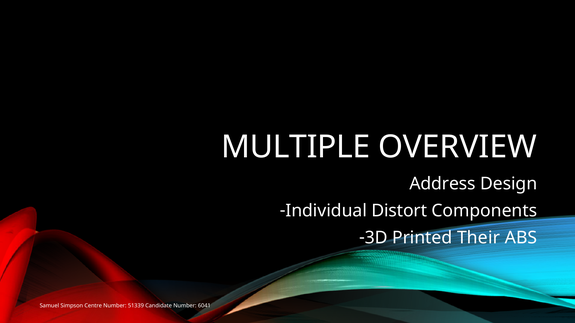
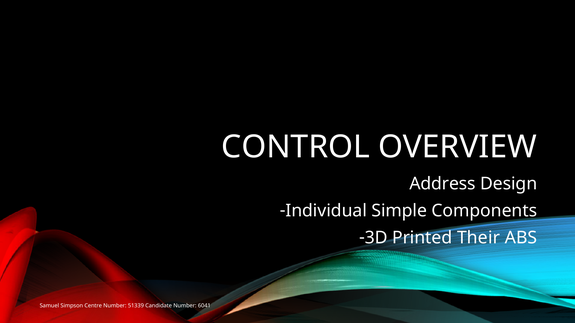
MULTIPLE: MULTIPLE -> CONTROL (296, 147)
Distort: Distort -> Simple (399, 211)
